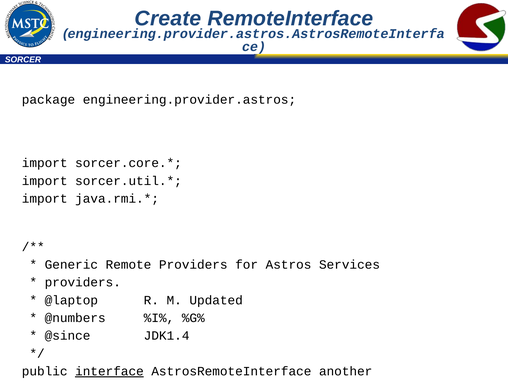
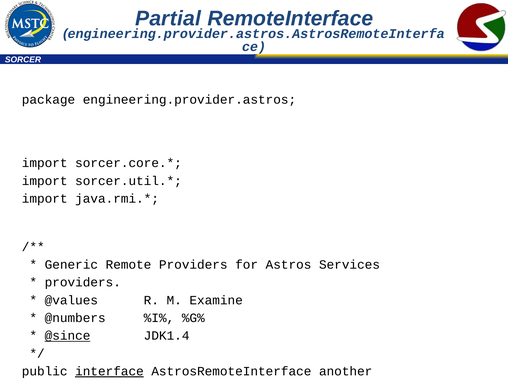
Create: Create -> Partial (168, 18)
@laptop: @laptop -> @values (71, 300)
Updated: Updated -> Examine (216, 300)
@since underline: none -> present (68, 336)
